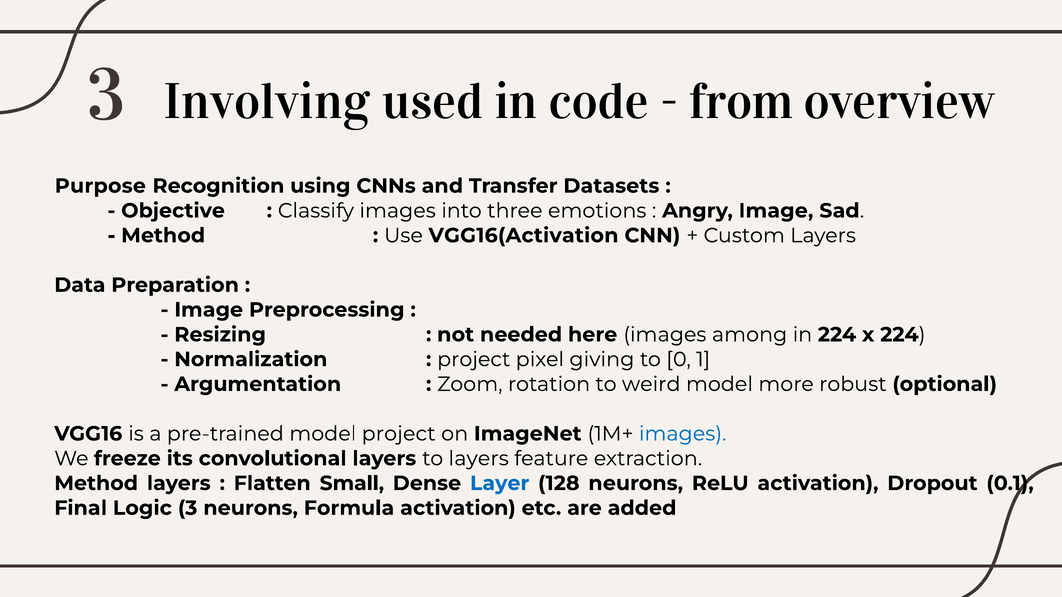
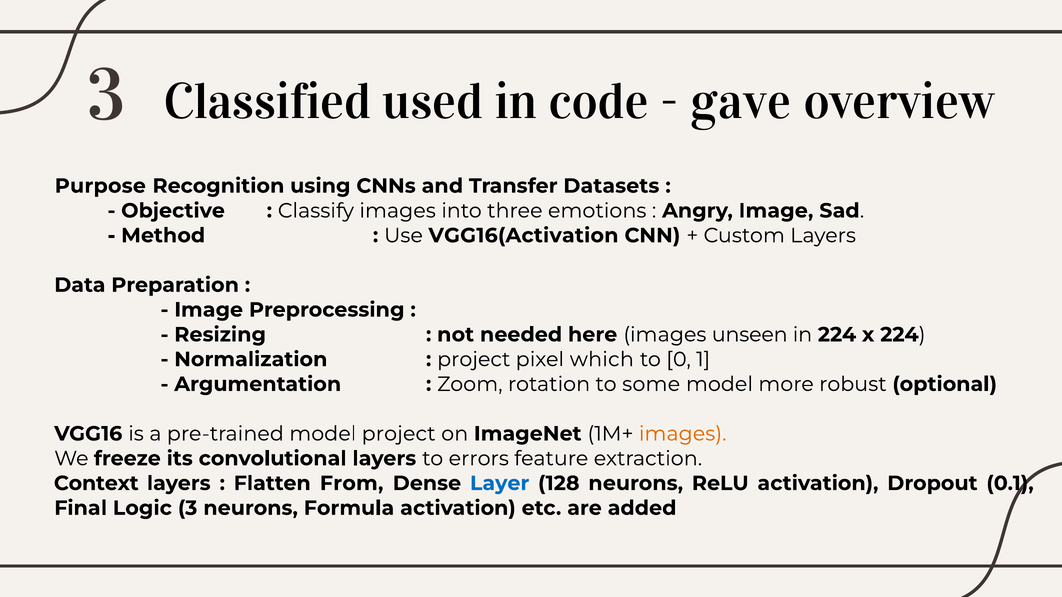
Involving: Involving -> Classified (267, 102)
from: from -> gave (741, 102)
among: among -> unseen (750, 335)
giving: giving -> which (602, 360)
weird: weird -> some (651, 384)
images colour: blue -> orange (683, 434)
to layers: layers -> errors (479, 459)
Method: Method -> Context (96, 484)
Small: Small -> From (352, 484)
